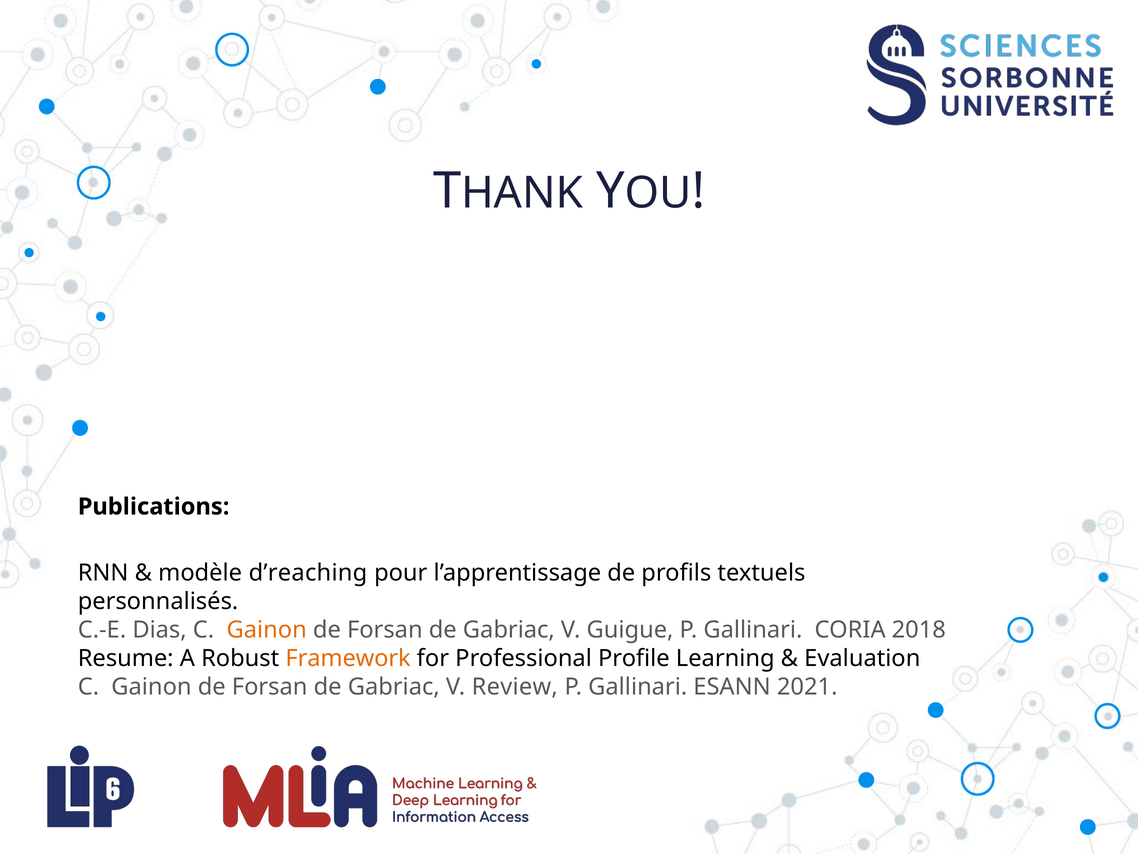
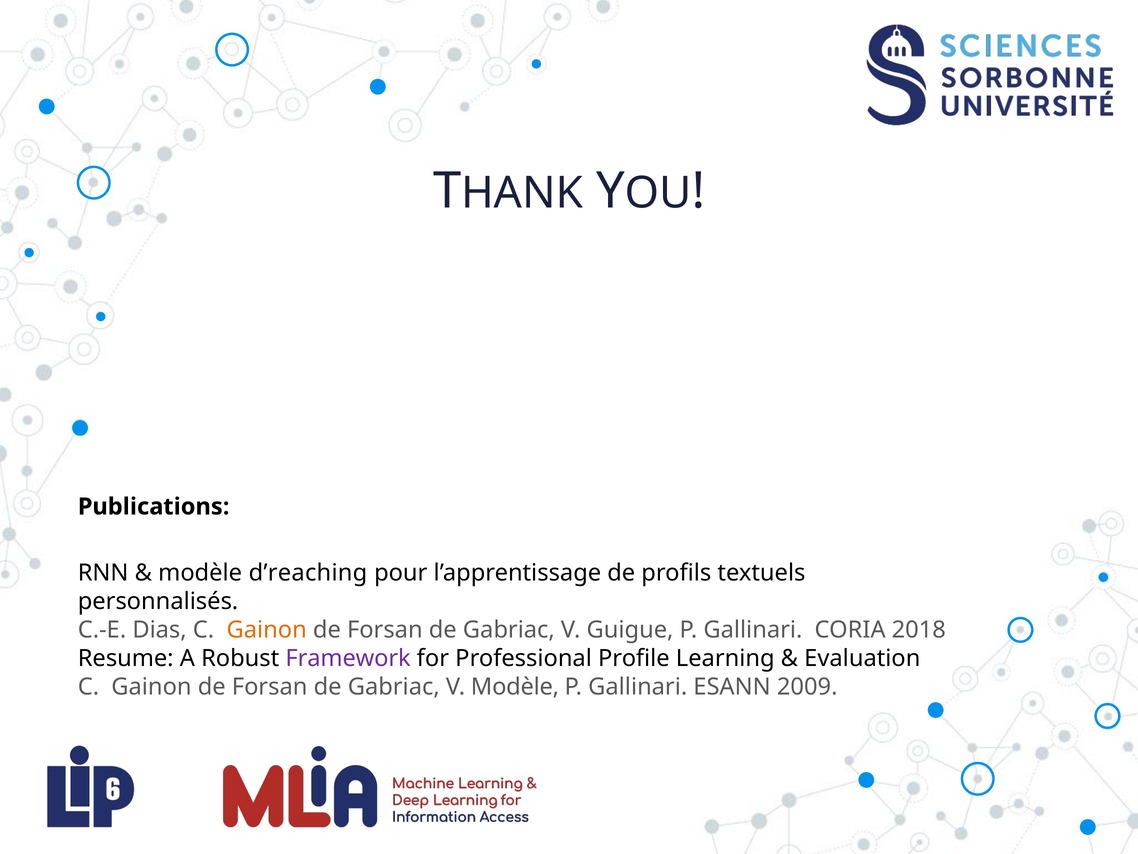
Framework colour: orange -> purple (348, 658)
V Review: Review -> Modèle (515, 687)
2021: 2021 -> 2009 (807, 687)
